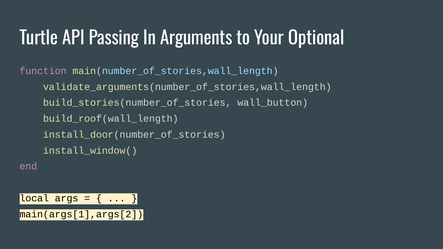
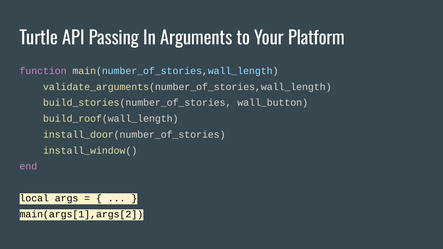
Optional: Optional -> Platform (316, 38)
